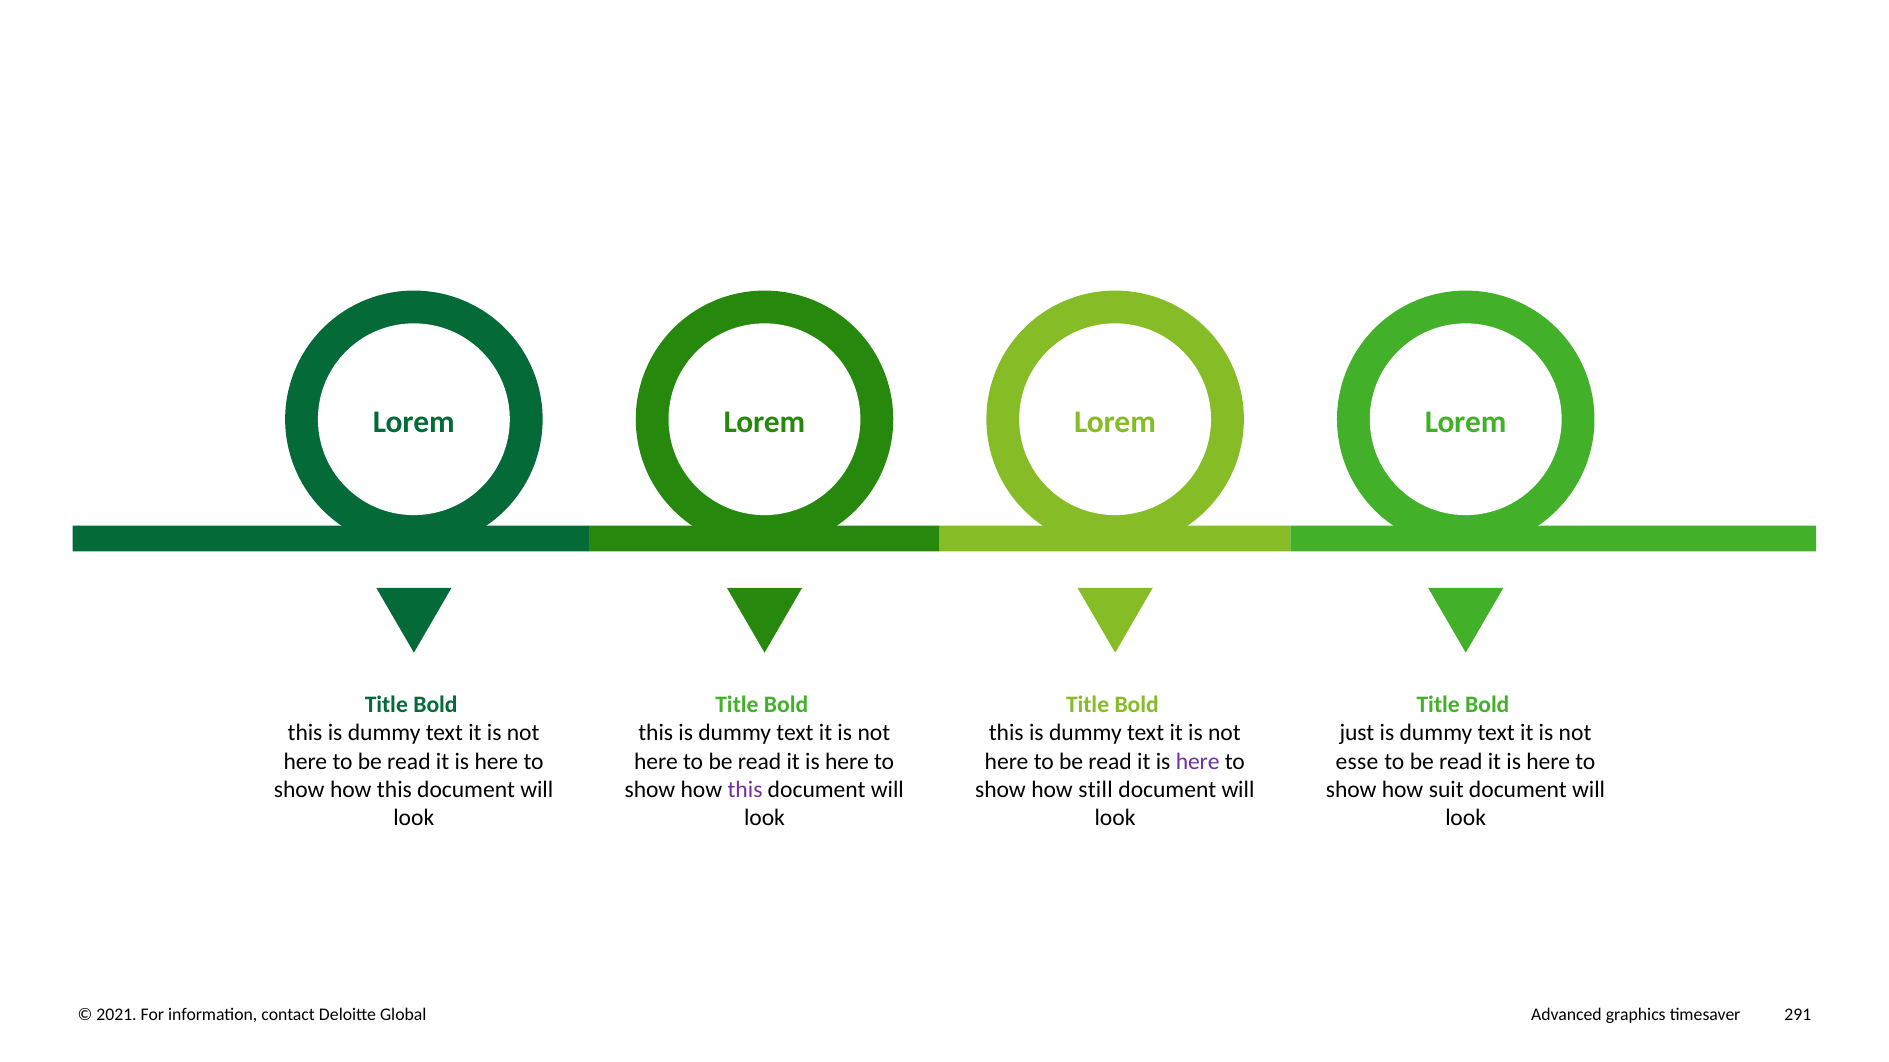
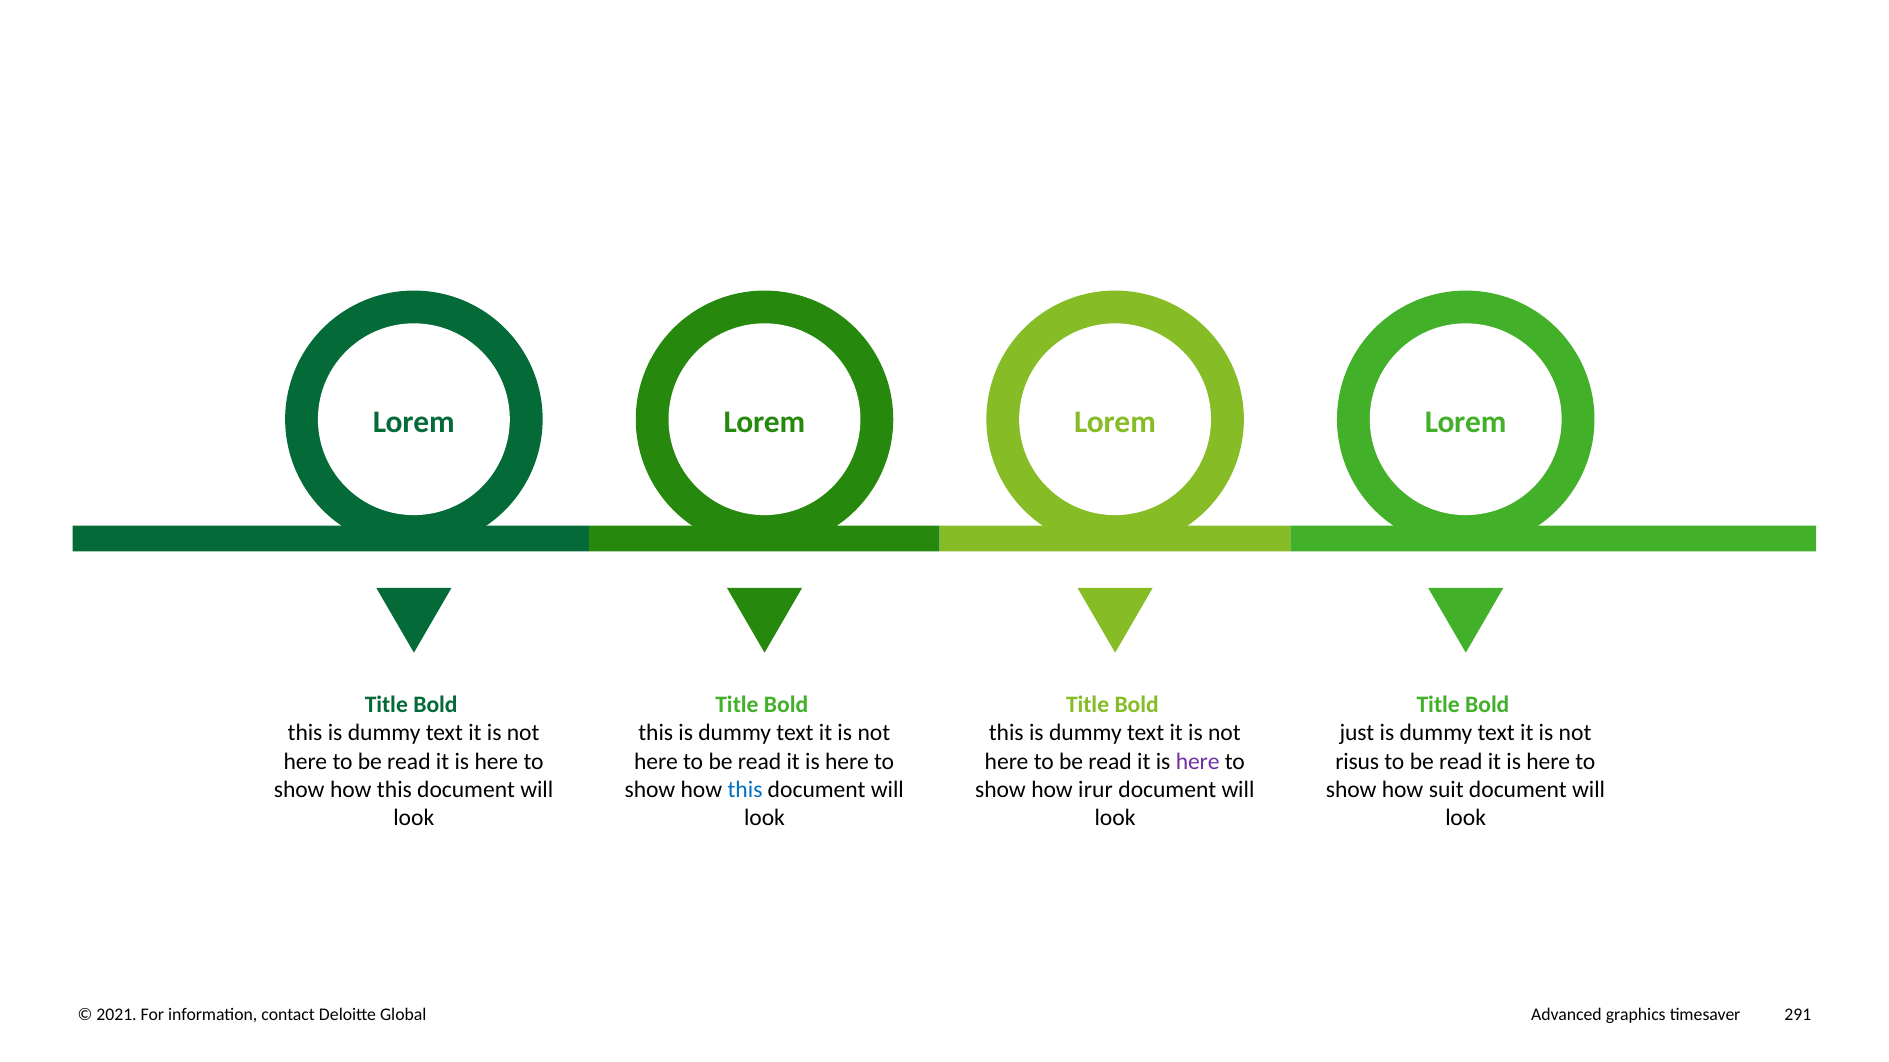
esse: esse -> risus (1357, 762)
this colour: purple -> blue (745, 790)
still: still -> irur (1096, 790)
